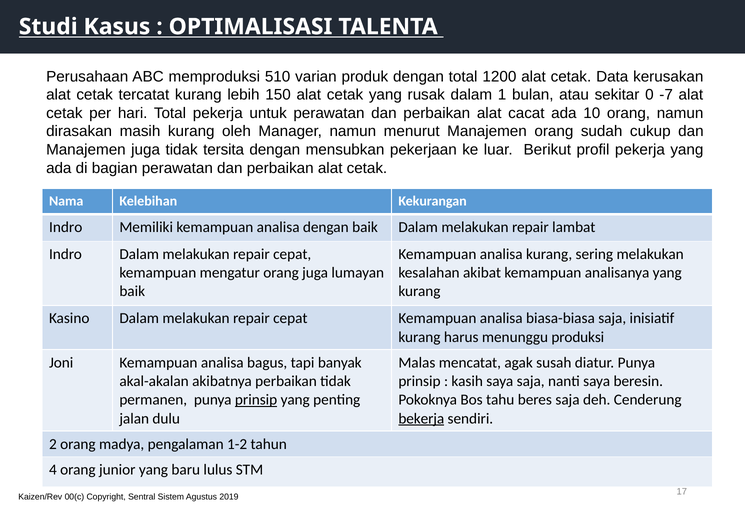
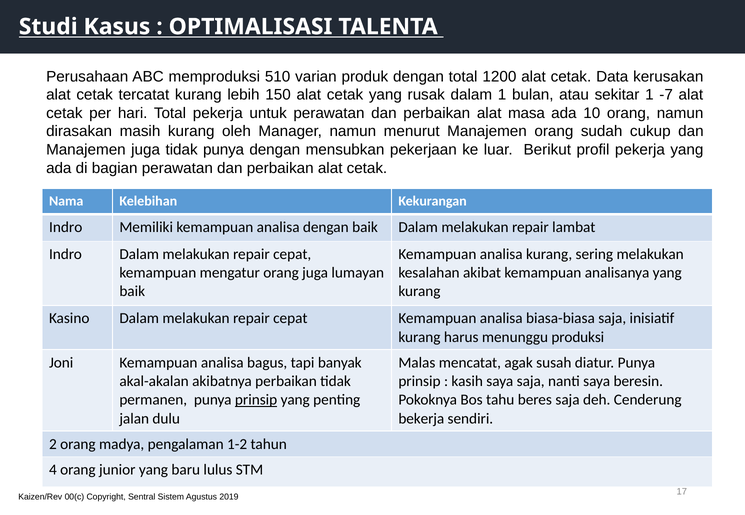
sekitar 0: 0 -> 1 (649, 95)
cacat: cacat -> masa (526, 113)
tidak tersita: tersita -> punya (224, 150)
bekerja underline: present -> none (421, 419)
